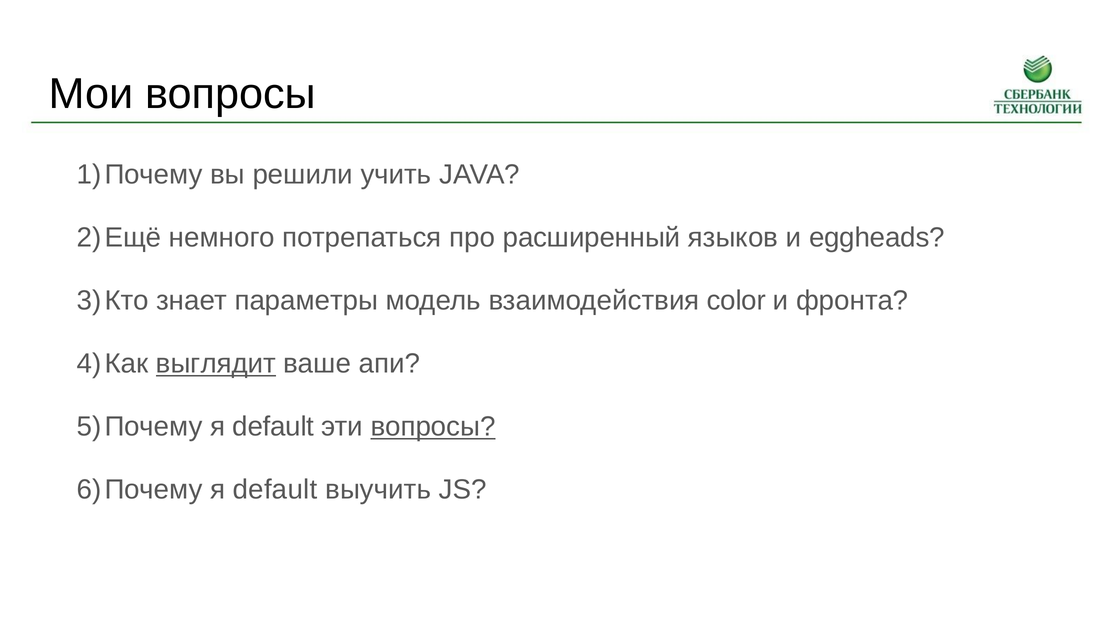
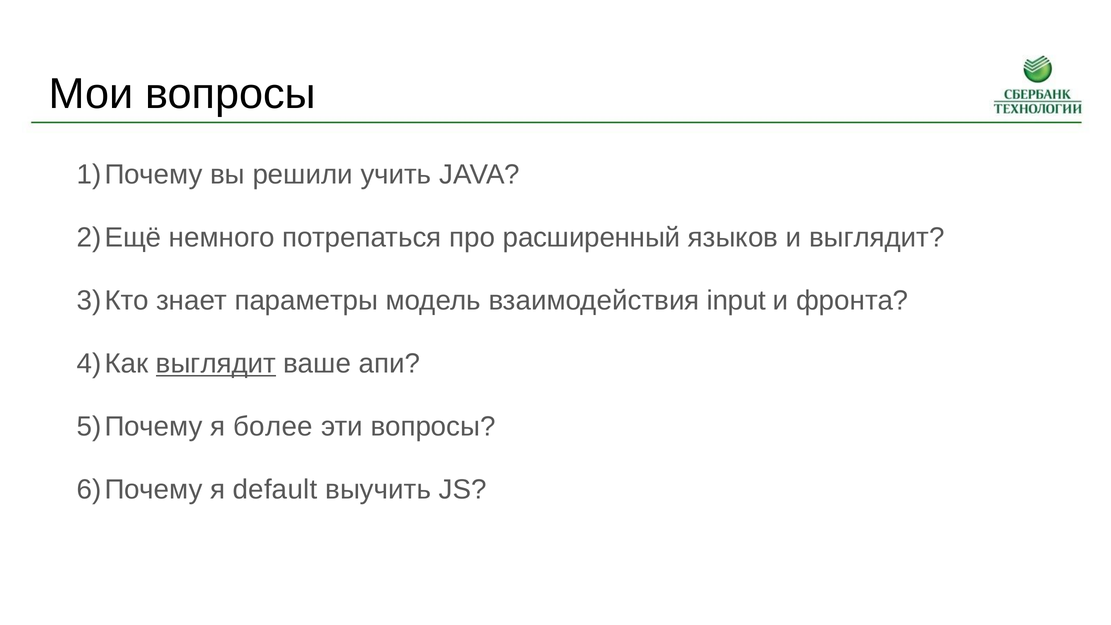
и eggheads: eggheads -> выглядит (877, 238)
color: color -> input (736, 301)
default: default -> более (273, 427)
вопросы underline: present -> none (433, 427)
